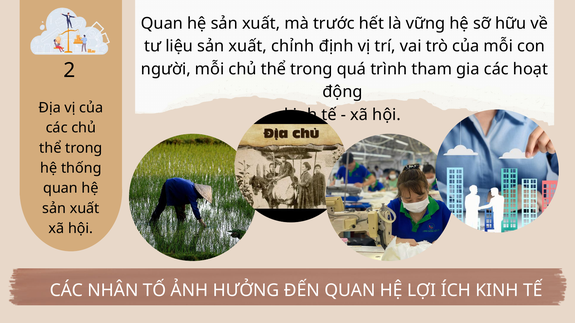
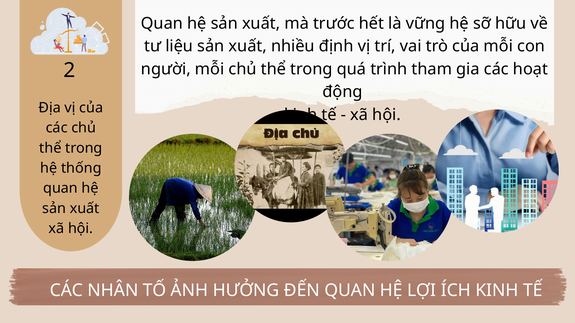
chỉnh: chỉnh -> nhiều (293, 46)
